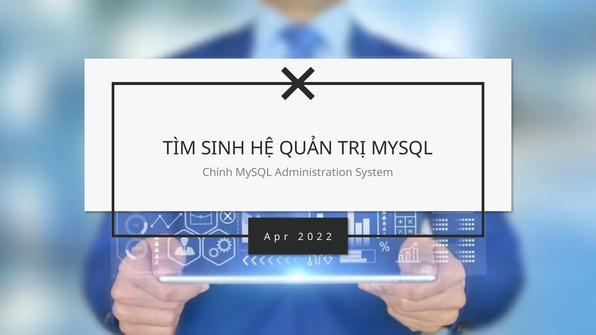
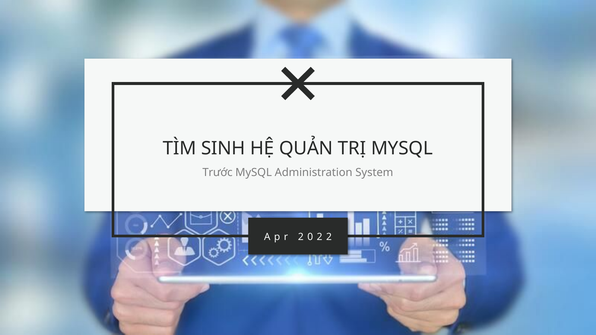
Chính: Chính -> Trước (218, 173)
